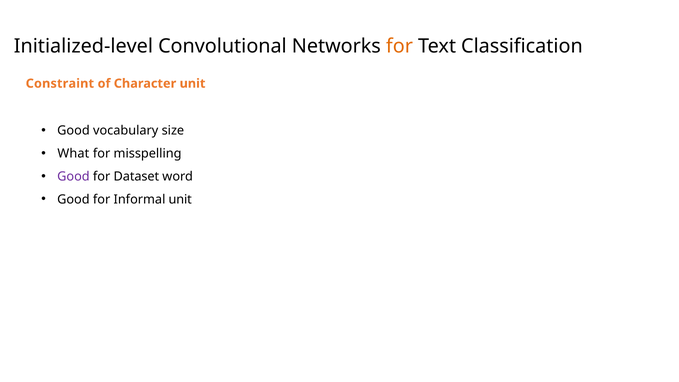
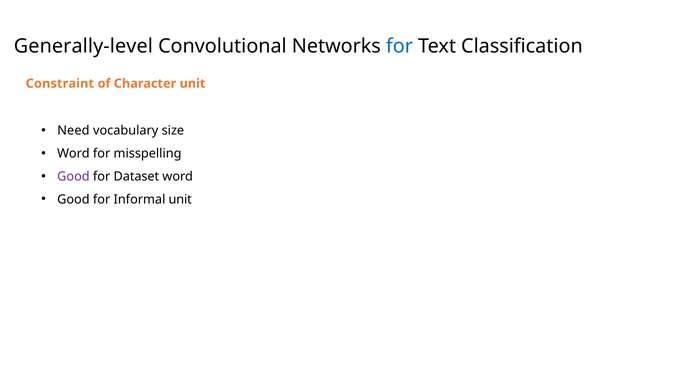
Initialized-level: Initialized-level -> Generally-level (83, 46)
for colour: orange -> blue (399, 46)
Good: Good -> Need (73, 131)
What: What -> Word (73, 154)
